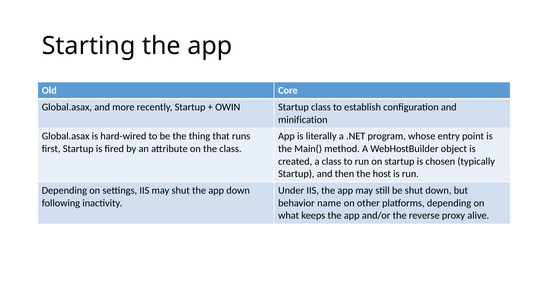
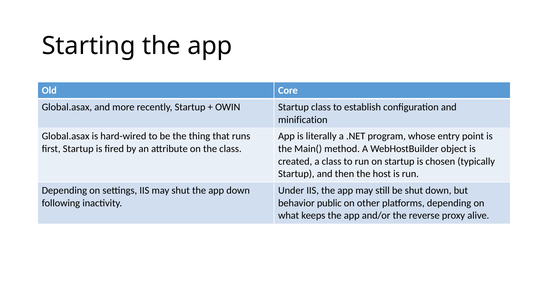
name: name -> public (329, 203)
